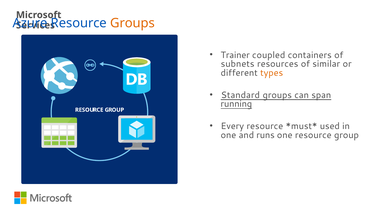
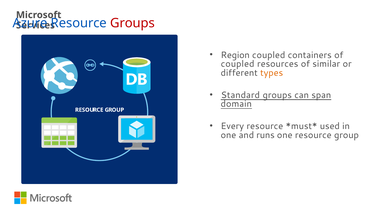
Groups colour: orange -> red (132, 23)
Trainer: Trainer -> Region (235, 55)
subnets: subnets -> coupled (238, 64)
running: running -> domain (236, 104)
